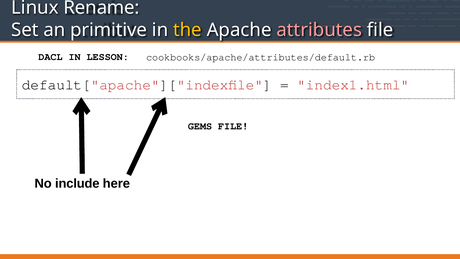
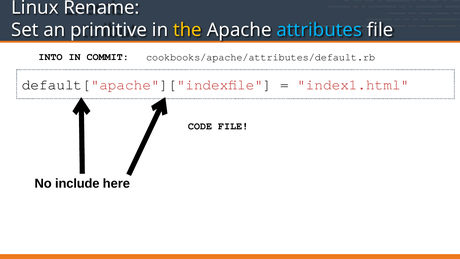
attributes colour: pink -> light blue (319, 30)
DACL: DACL -> INTO (50, 57)
LESSON: LESSON -> COMMIT (108, 57)
GEMS: GEMS -> CODE (200, 126)
